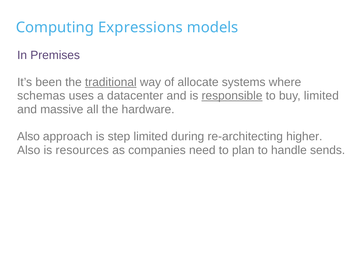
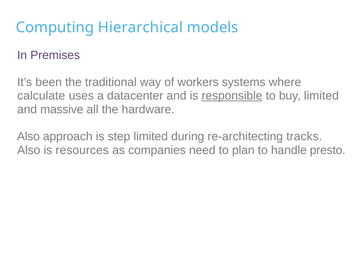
Expressions: Expressions -> Hierarchical (140, 27)
traditional underline: present -> none (111, 82)
allocate: allocate -> workers (198, 82)
schemas: schemas -> calculate (41, 96)
higher: higher -> tracks (304, 136)
sends: sends -> presto (328, 150)
